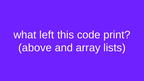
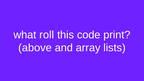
left: left -> roll (47, 35)
